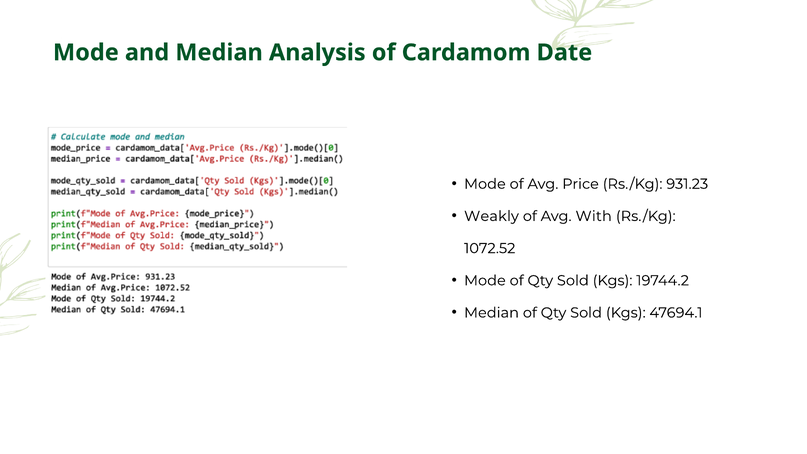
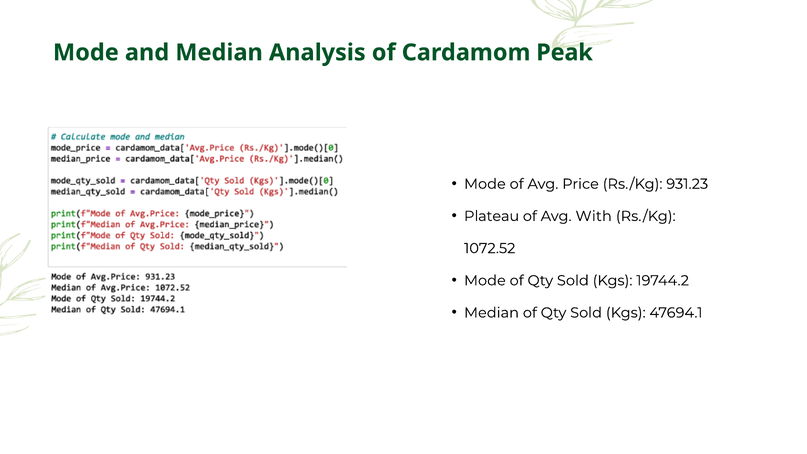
Date: Date -> Peak (565, 53)
Weakly: Weakly -> Plateau (492, 216)
